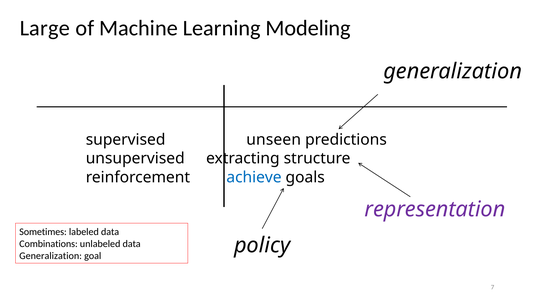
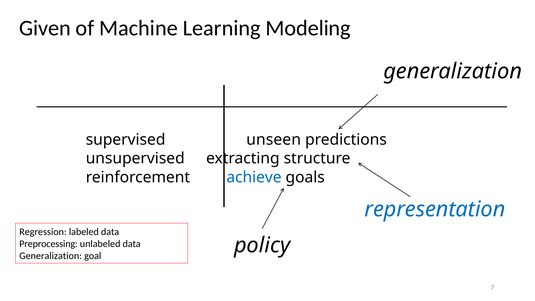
Large: Large -> Given (45, 28)
representation colour: purple -> blue (435, 209)
Sometimes: Sometimes -> Regression (43, 232)
Combinations: Combinations -> Preprocessing (49, 244)
